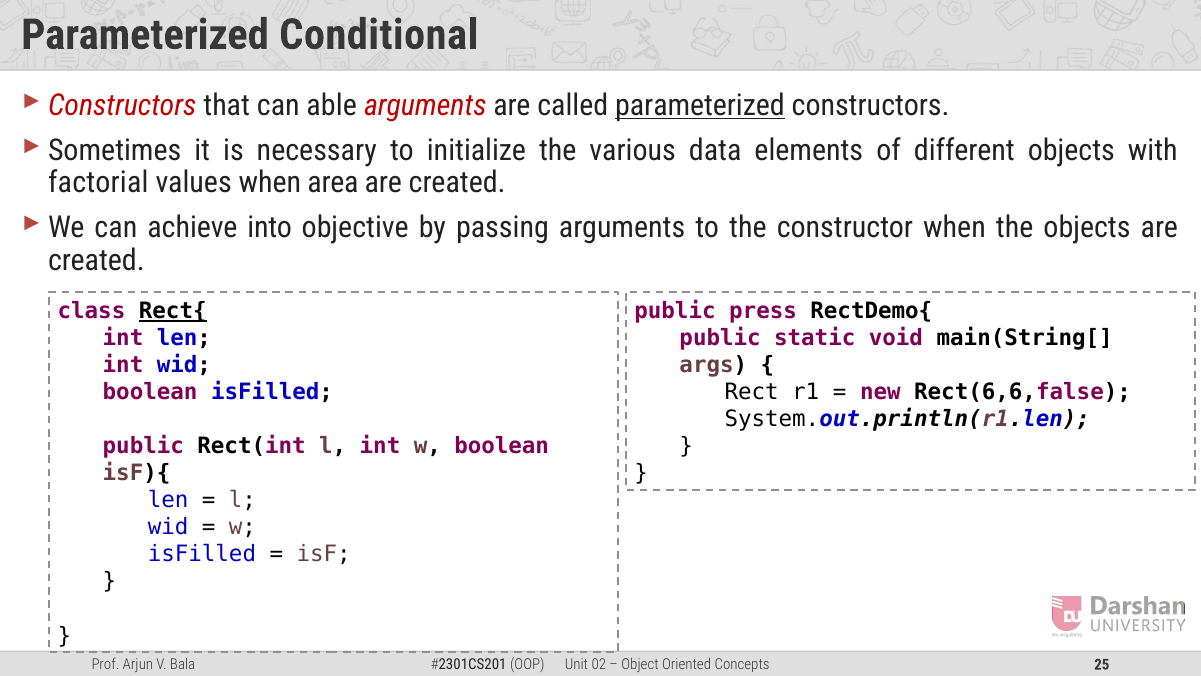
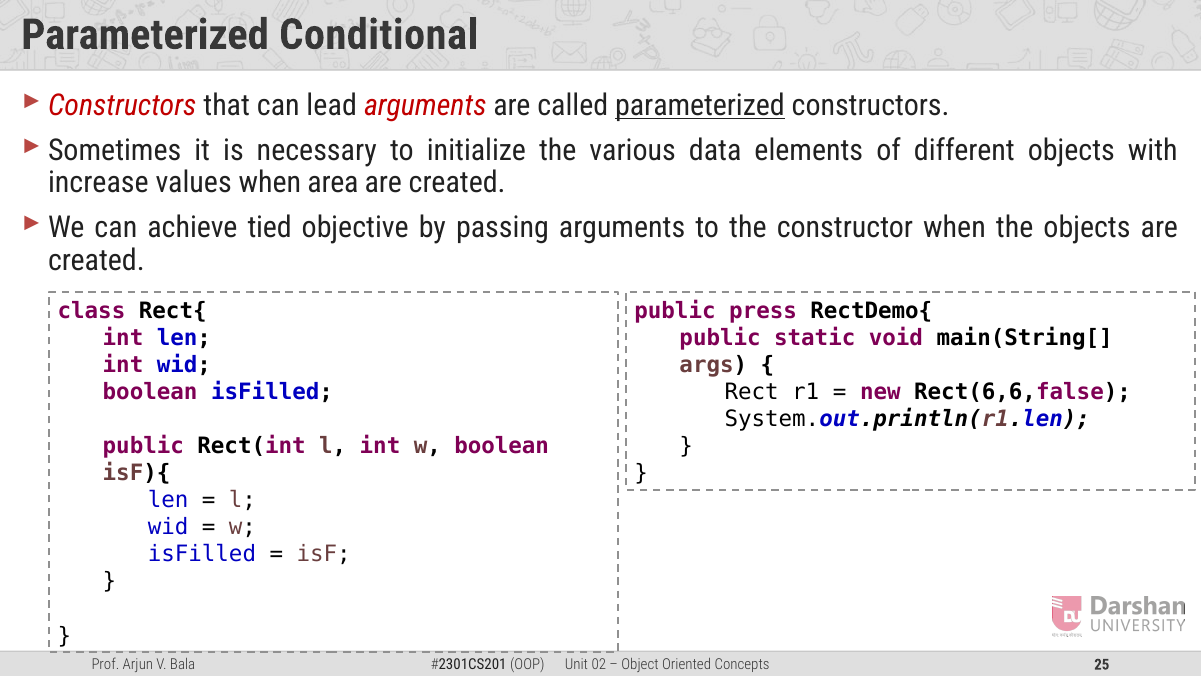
able: able -> lead (332, 106)
factorial: factorial -> increase (98, 183)
into: into -> tied (270, 228)
Rect{ underline: present -> none (173, 311)
